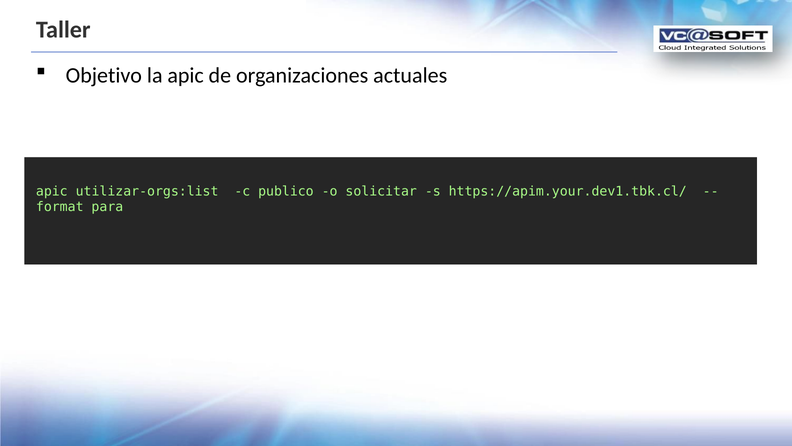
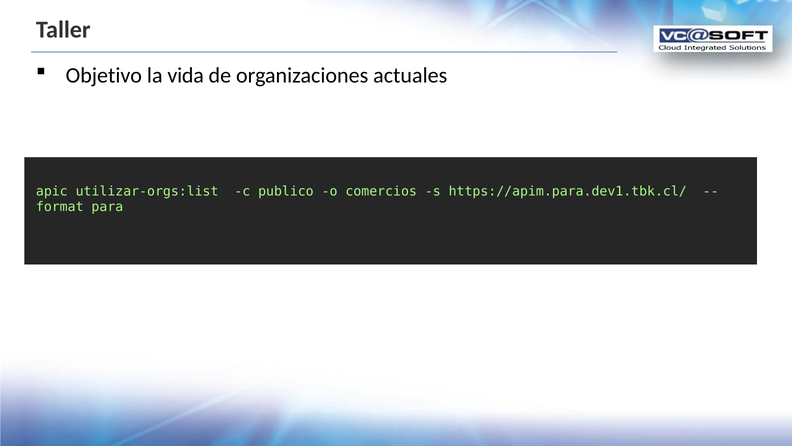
la apic: apic -> vida (186, 75)
solicitar: solicitar -> comercios (381, 191)
https://apim.your.dev1.tbk.cl/: https://apim.your.dev1.tbk.cl/ -> https://apim.para.dev1.tbk.cl/ (568, 191)
